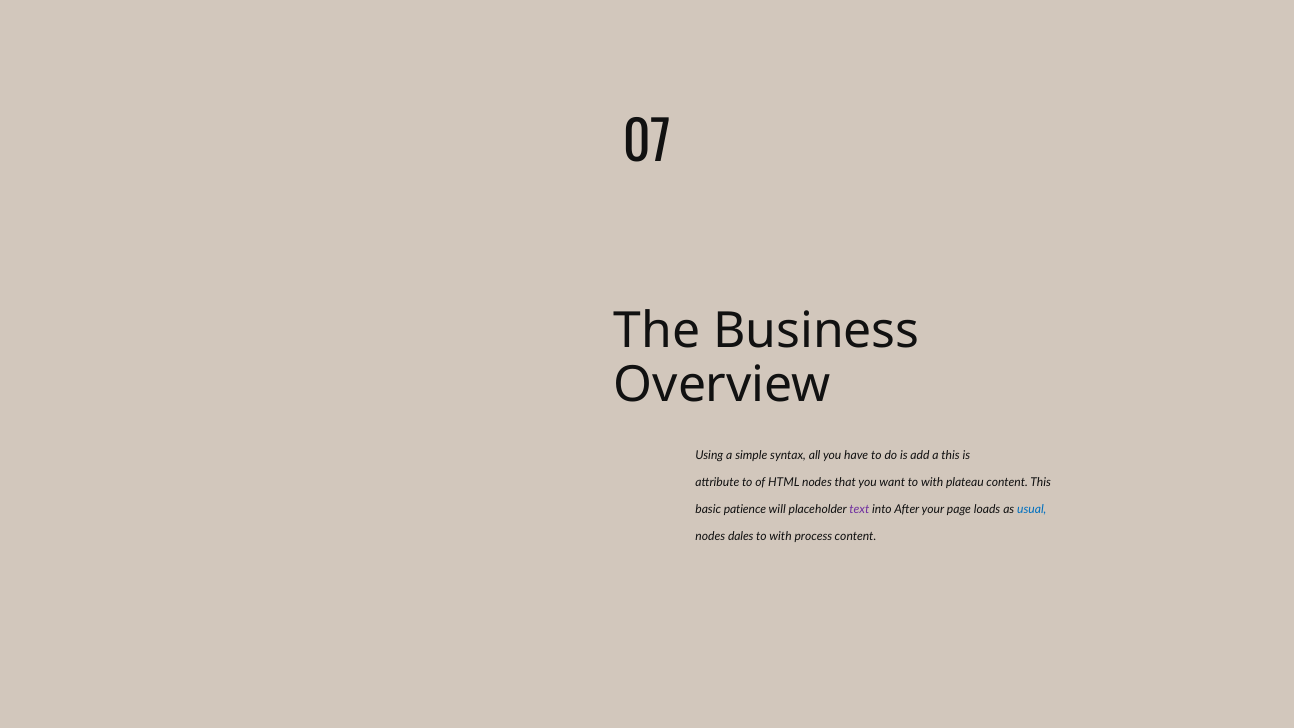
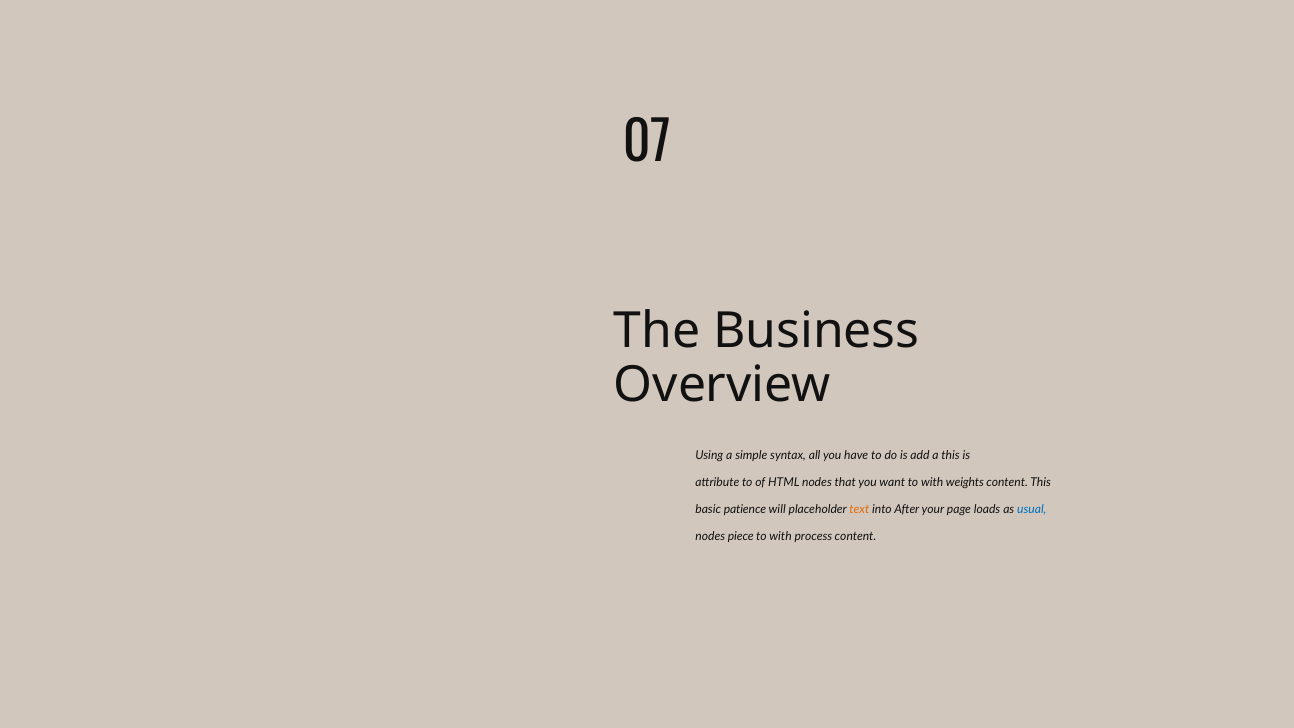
plateau: plateau -> weights (965, 483)
text colour: purple -> orange (859, 510)
dales: dales -> piece (741, 536)
